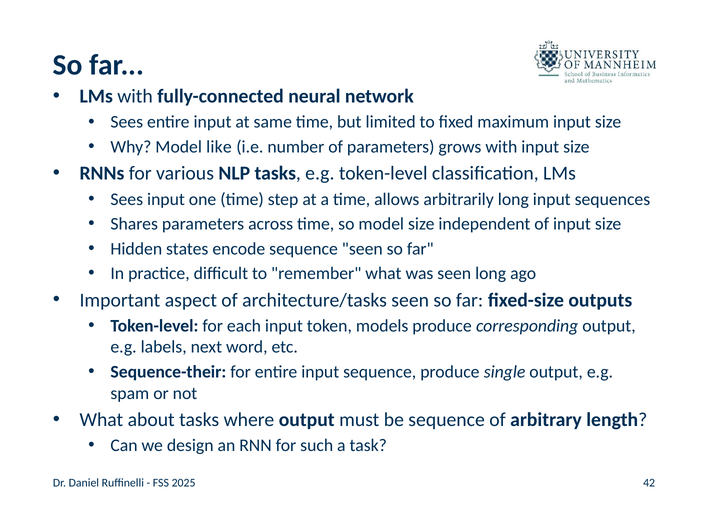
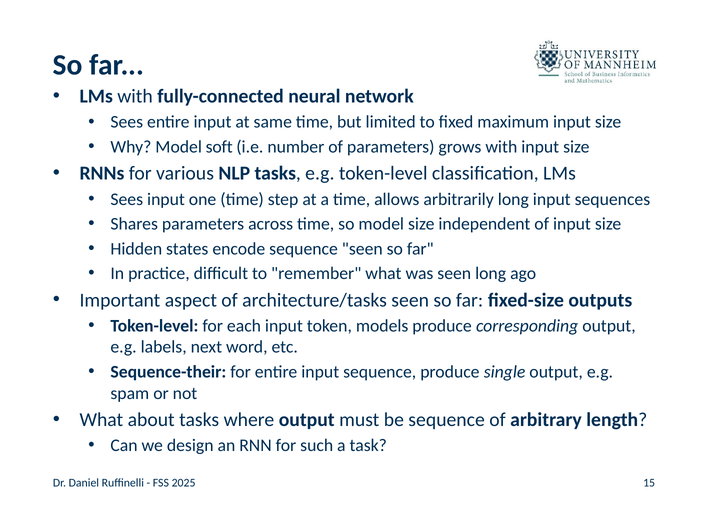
like: like -> soft (219, 147)
42: 42 -> 15 (649, 483)
